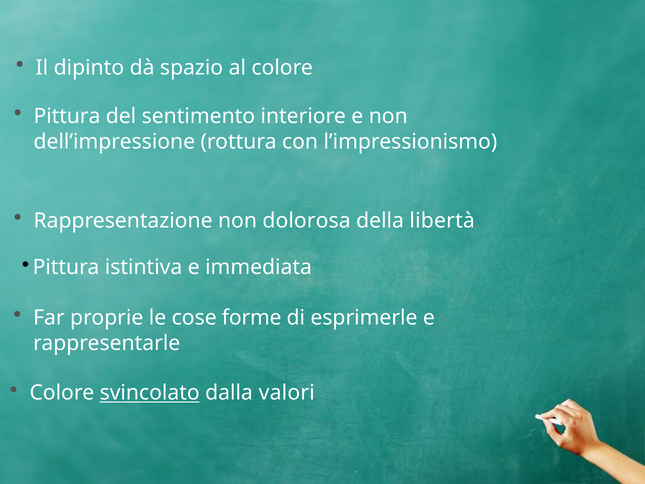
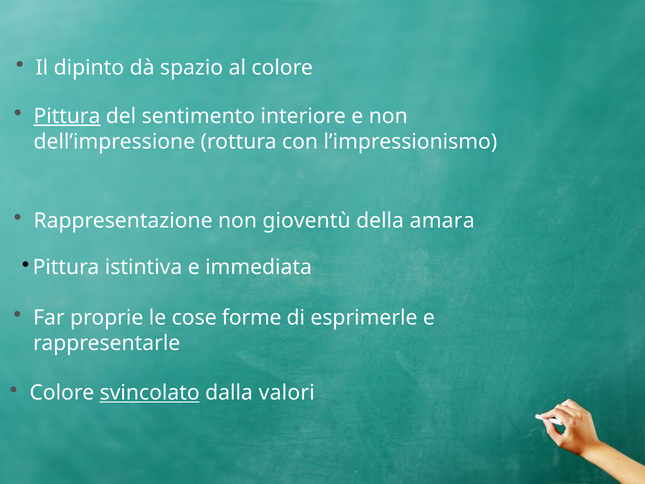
Pittura underline: none -> present (67, 116)
dolorosa: dolorosa -> gioventù (307, 221)
libertà: libertà -> amara (442, 221)
